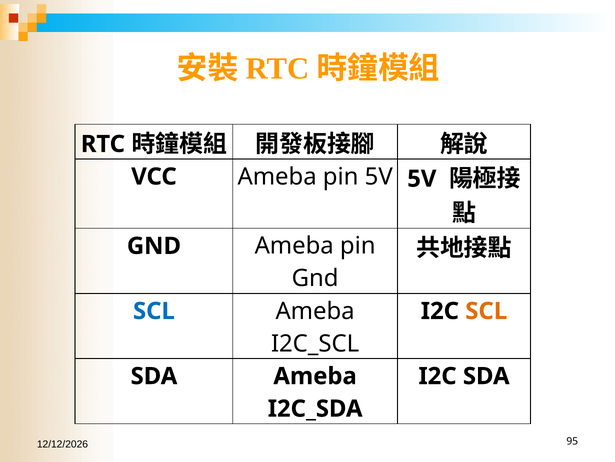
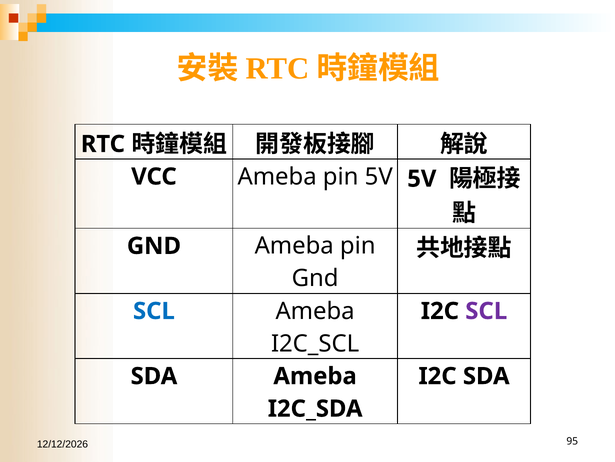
SCL colour: orange -> purple (486, 311)
